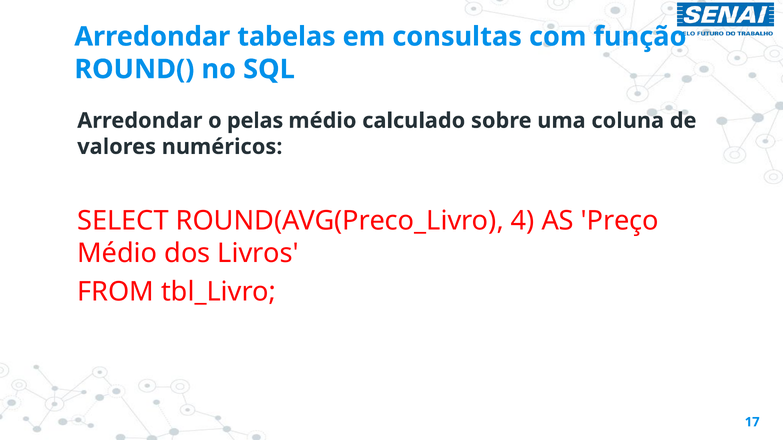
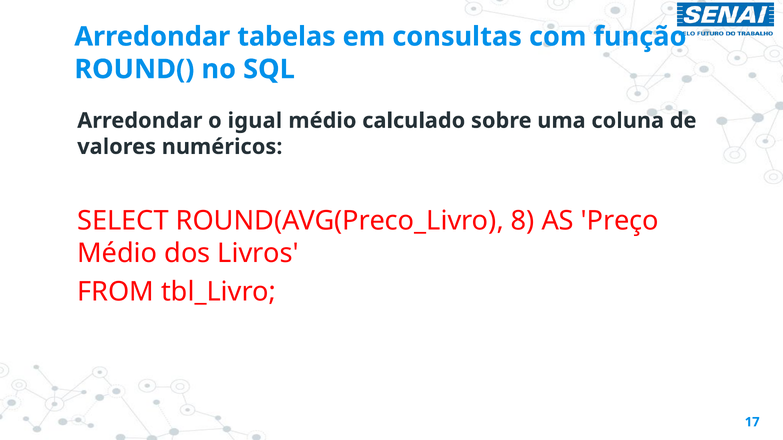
pelas: pelas -> igual (255, 121)
4: 4 -> 8 (523, 221)
